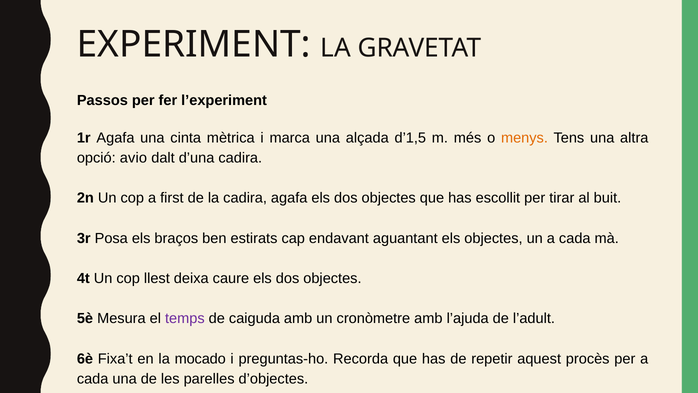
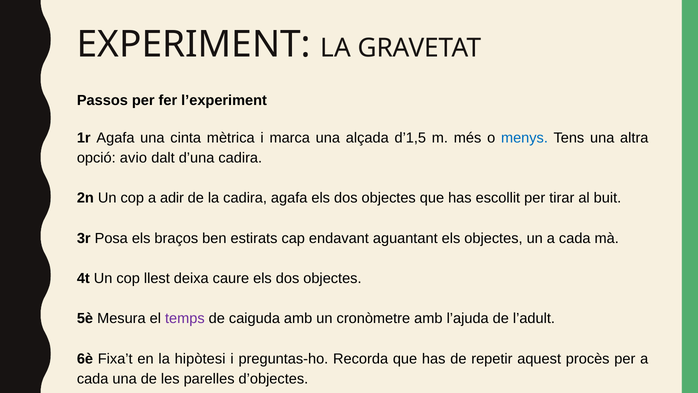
menys colour: orange -> blue (524, 138)
first: first -> adir (172, 198)
mocado: mocado -> hipòtesi (200, 358)
